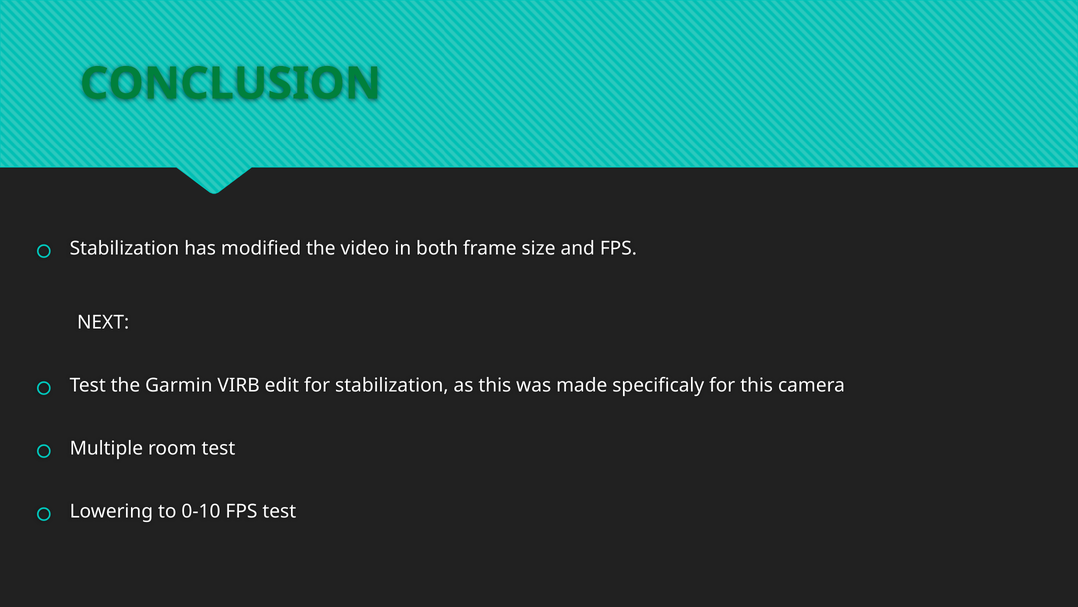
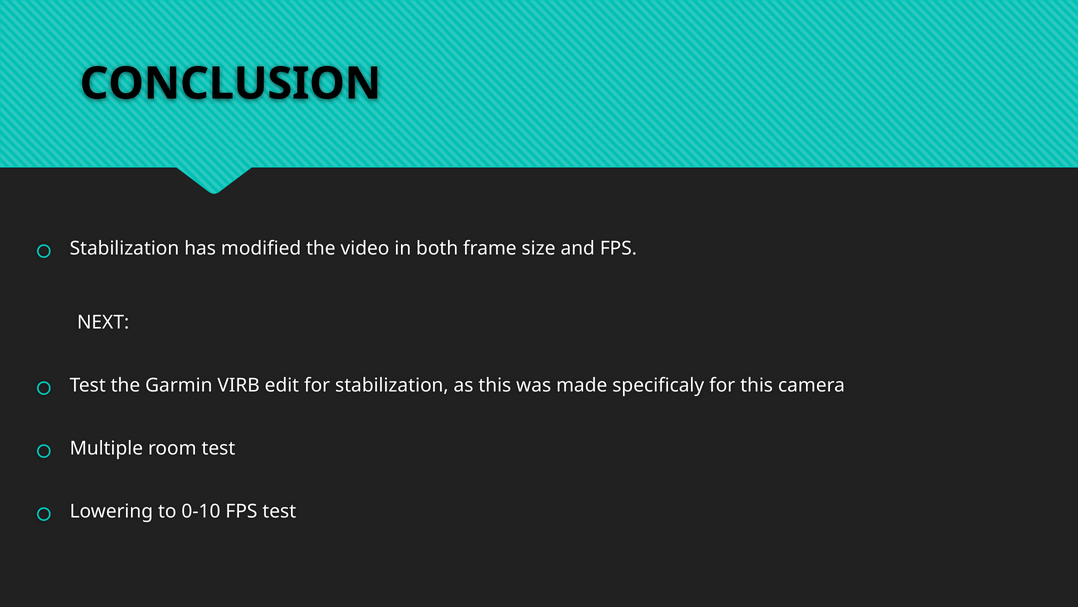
CONCLUSION colour: green -> black (230, 84)
